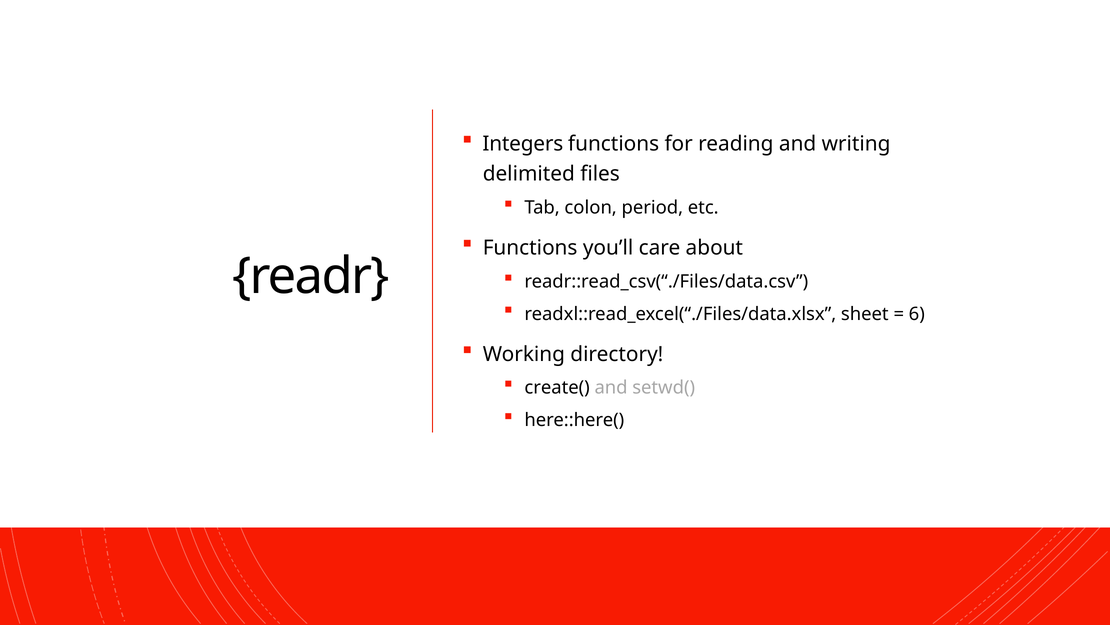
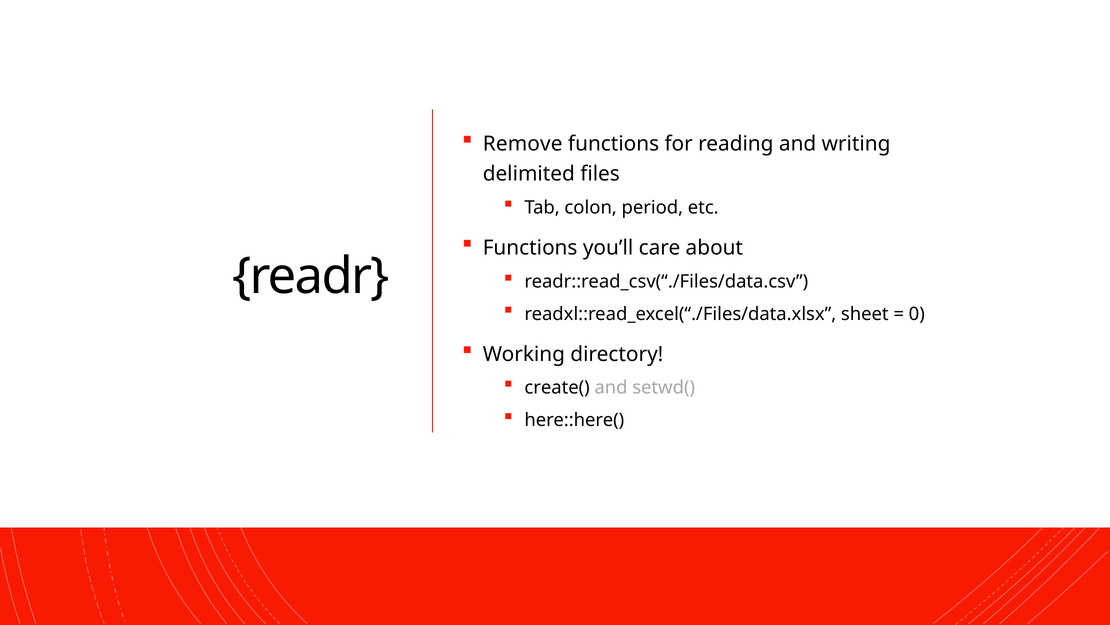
Integers: Integers -> Remove (523, 144)
6: 6 -> 0 (917, 314)
